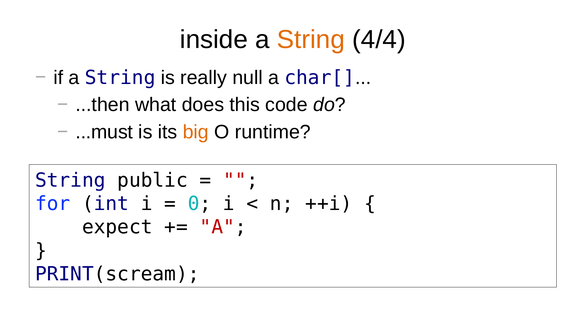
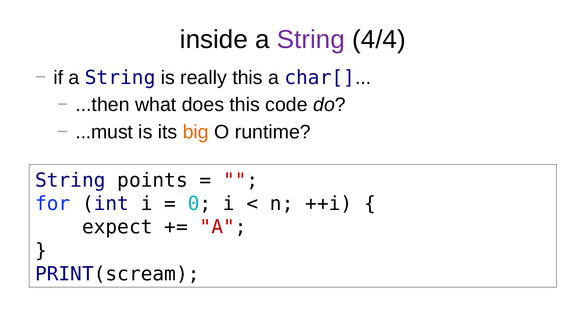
String colour: orange -> purple (311, 40)
really null: null -> this (248, 78)
public: public -> points (153, 181)
